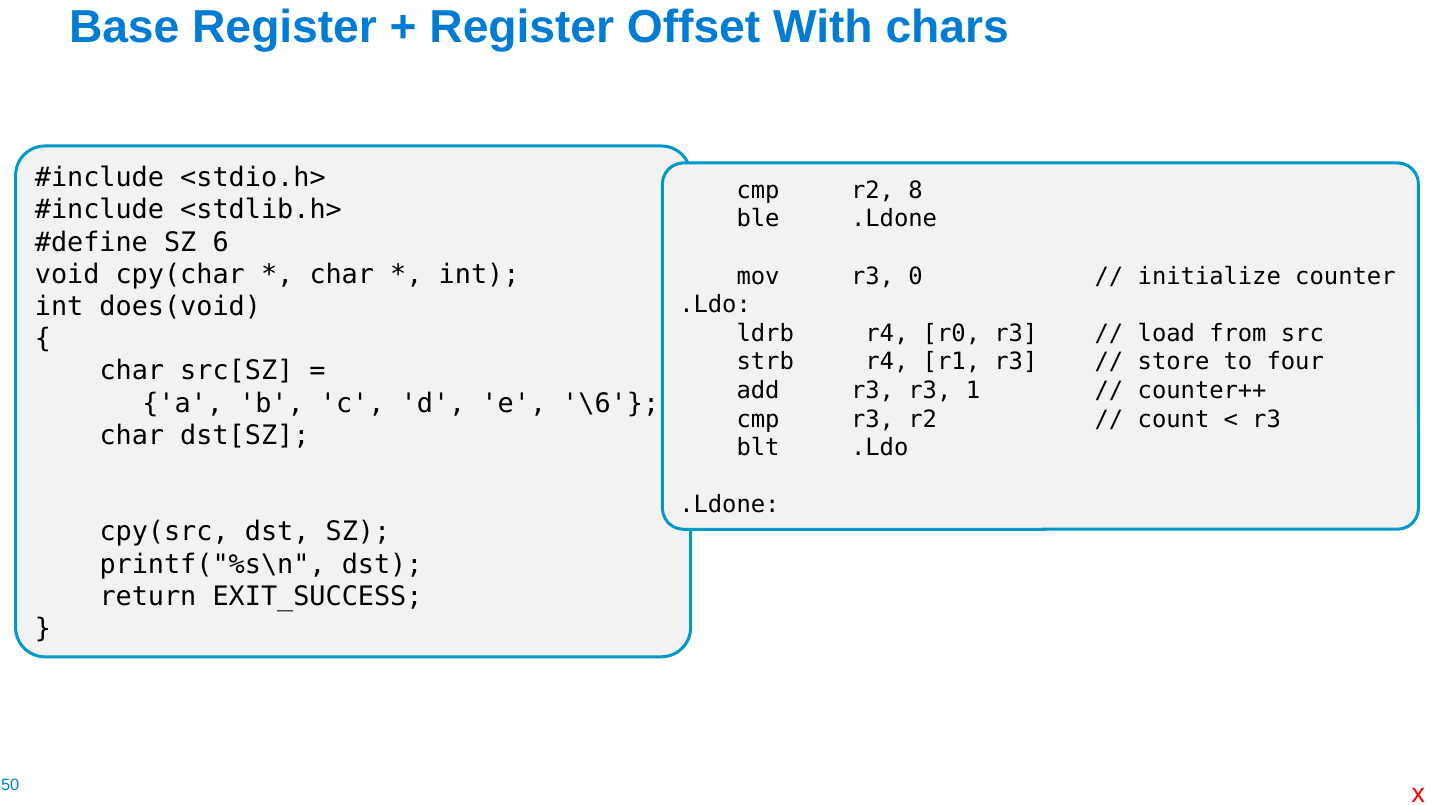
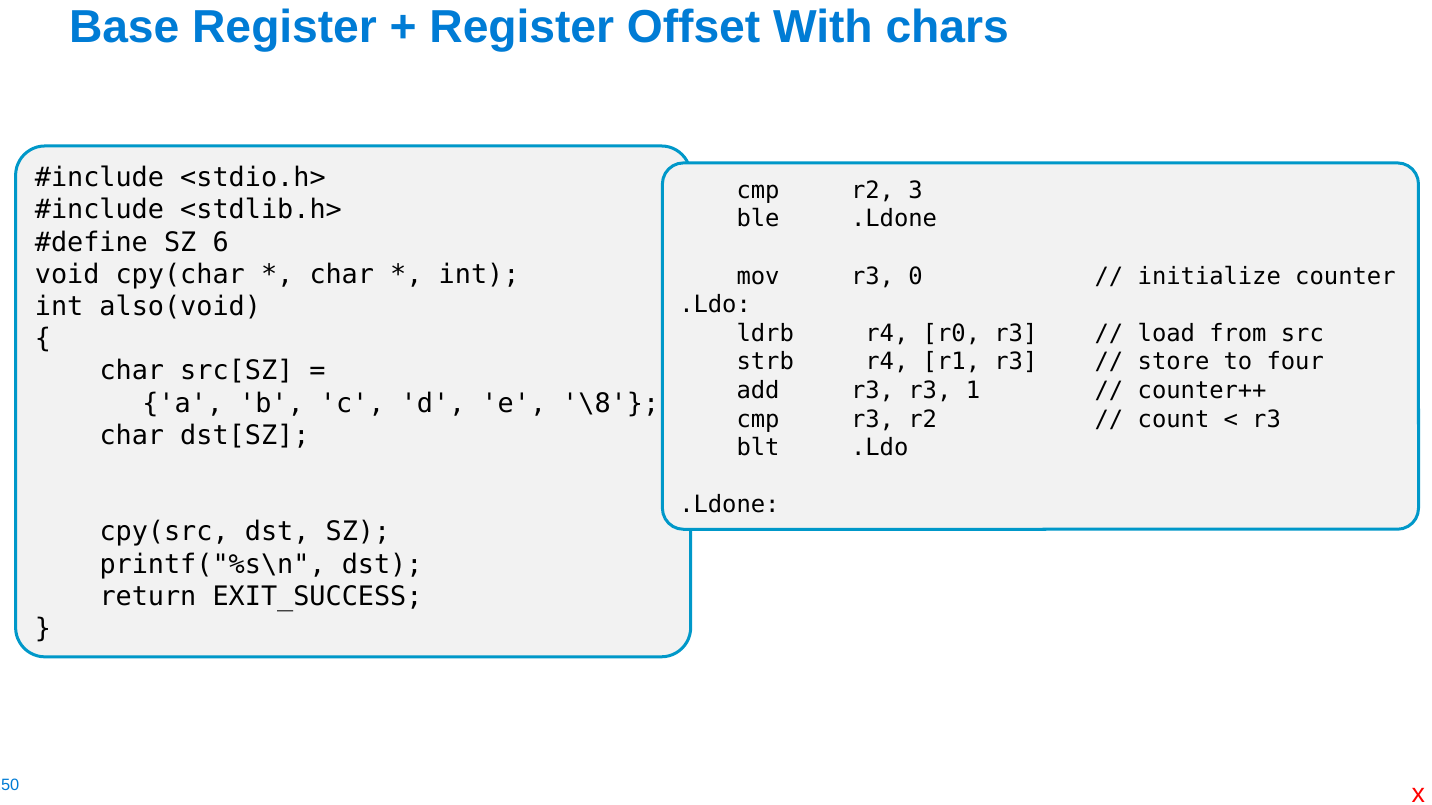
8: 8 -> 3 (916, 190)
does(void: does(void -> also(void (180, 307)
\6: \6 -> \8 (611, 404)
